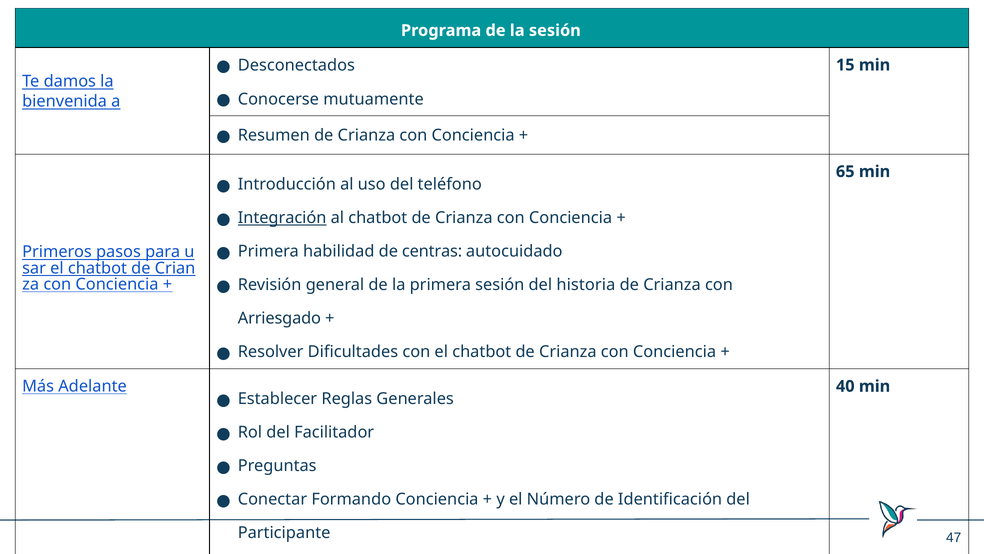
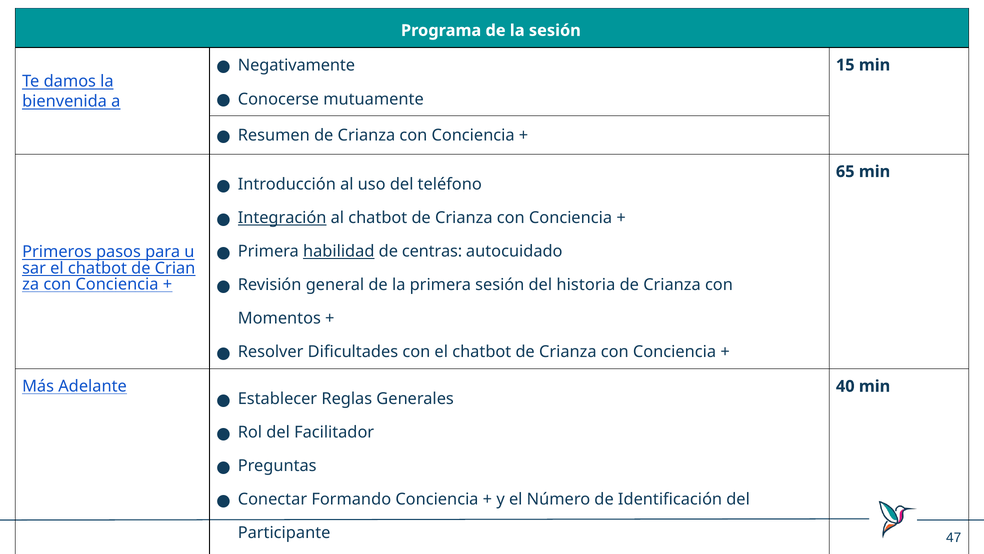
Desconectados: Desconectados -> Negativamente (296, 65)
habilidad underline: none -> present (339, 251)
Arriesgado: Arriesgado -> Momentos (279, 318)
